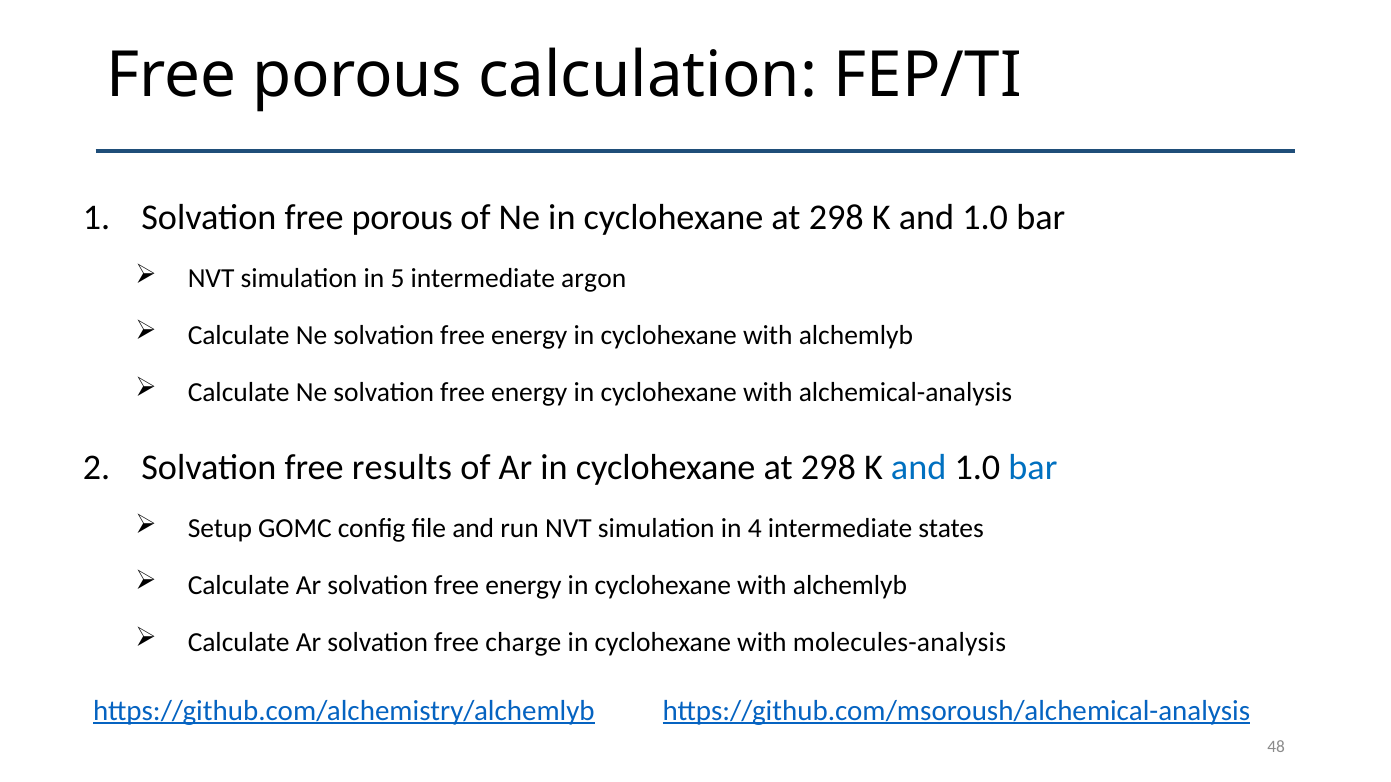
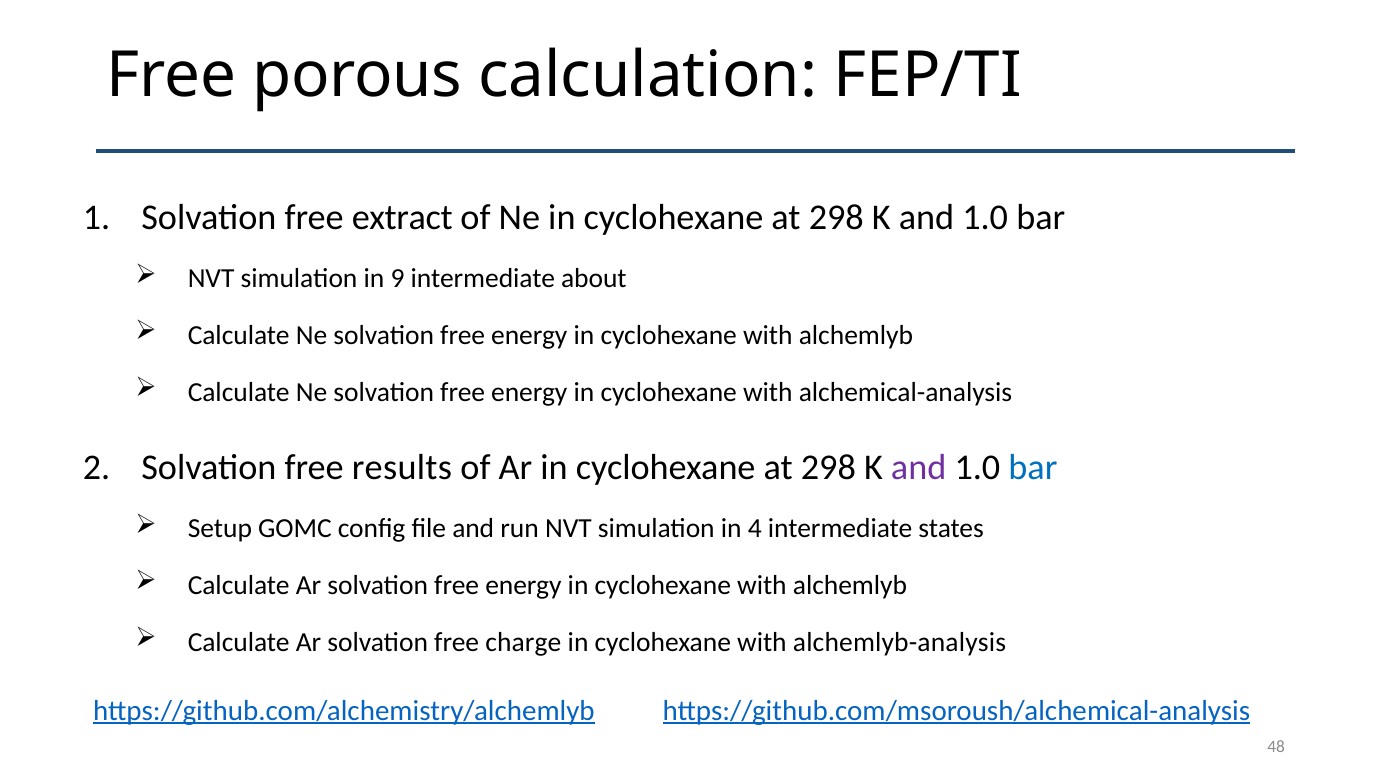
Solvation free porous: porous -> extract (402, 217)
5: 5 -> 9 (397, 279)
argon: argon -> about (594, 279)
and colour: blue -> purple (919, 467)
molecules-analysis: molecules-analysis -> alchemlyb-analysis (899, 642)
